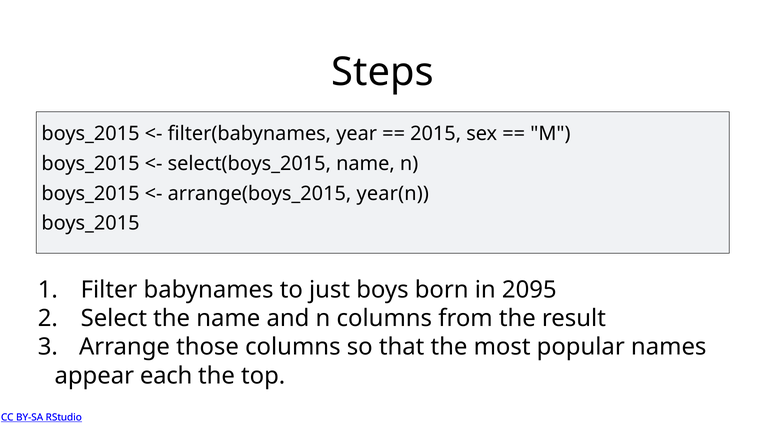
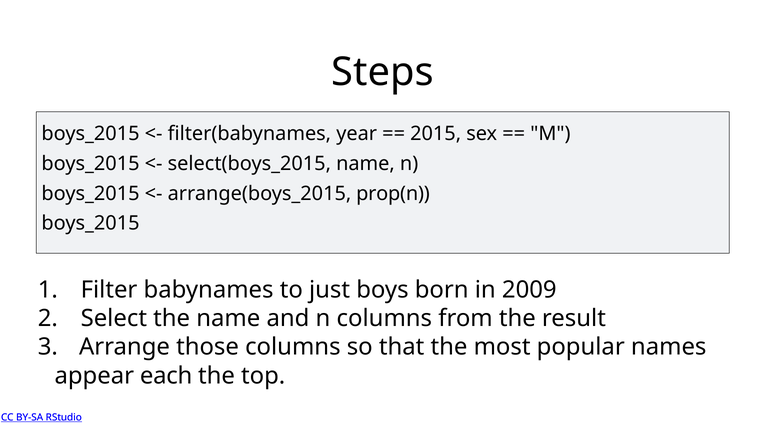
year(n: year(n -> prop(n (393, 194)
2095: 2095 -> 2009 (529, 290)
